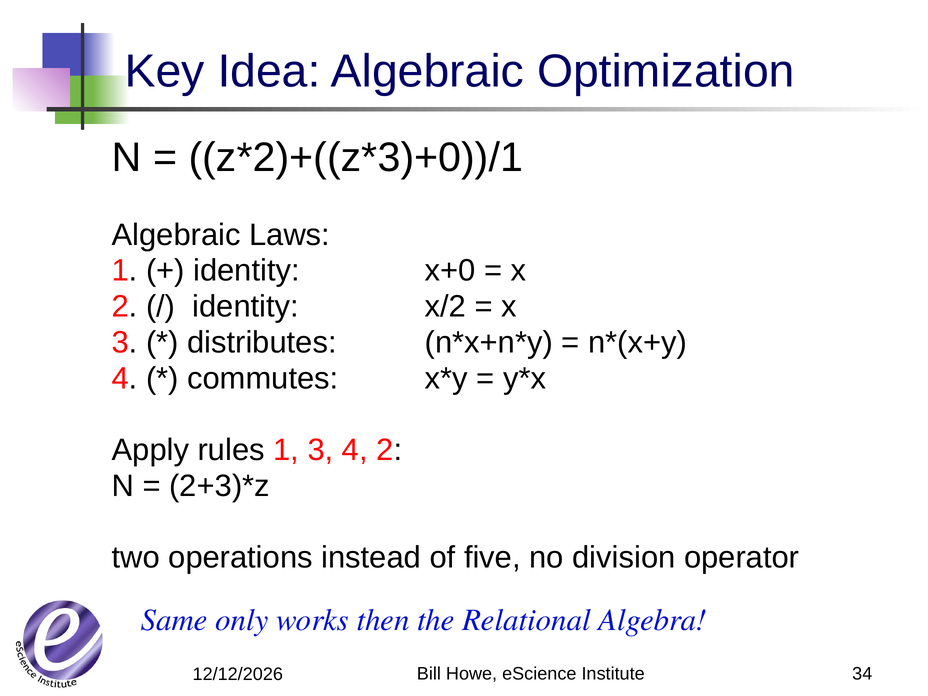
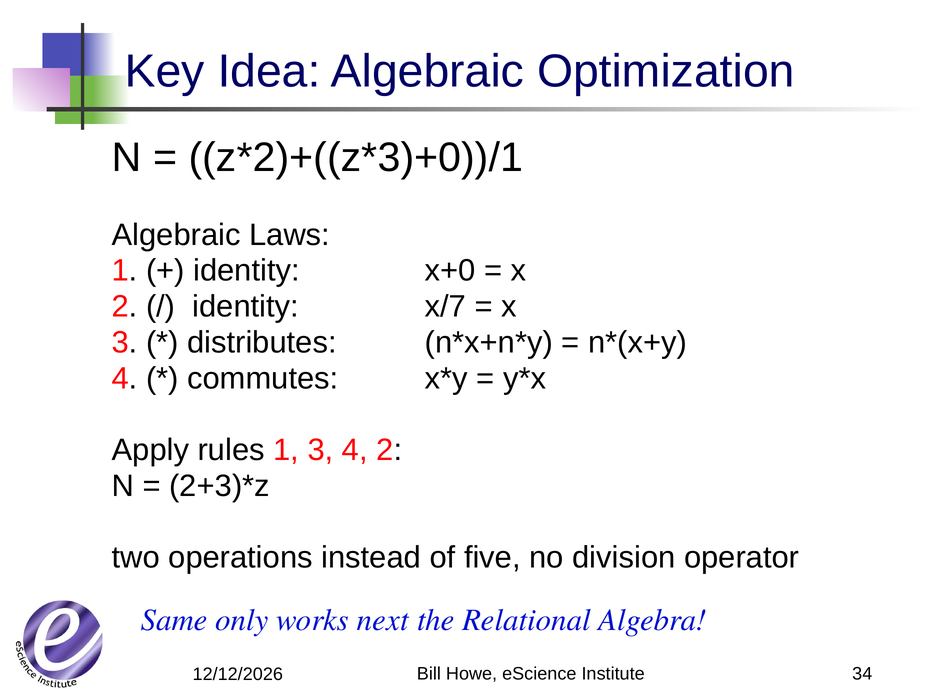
x/2: x/2 -> x/7 (446, 307)
then: then -> next (383, 620)
